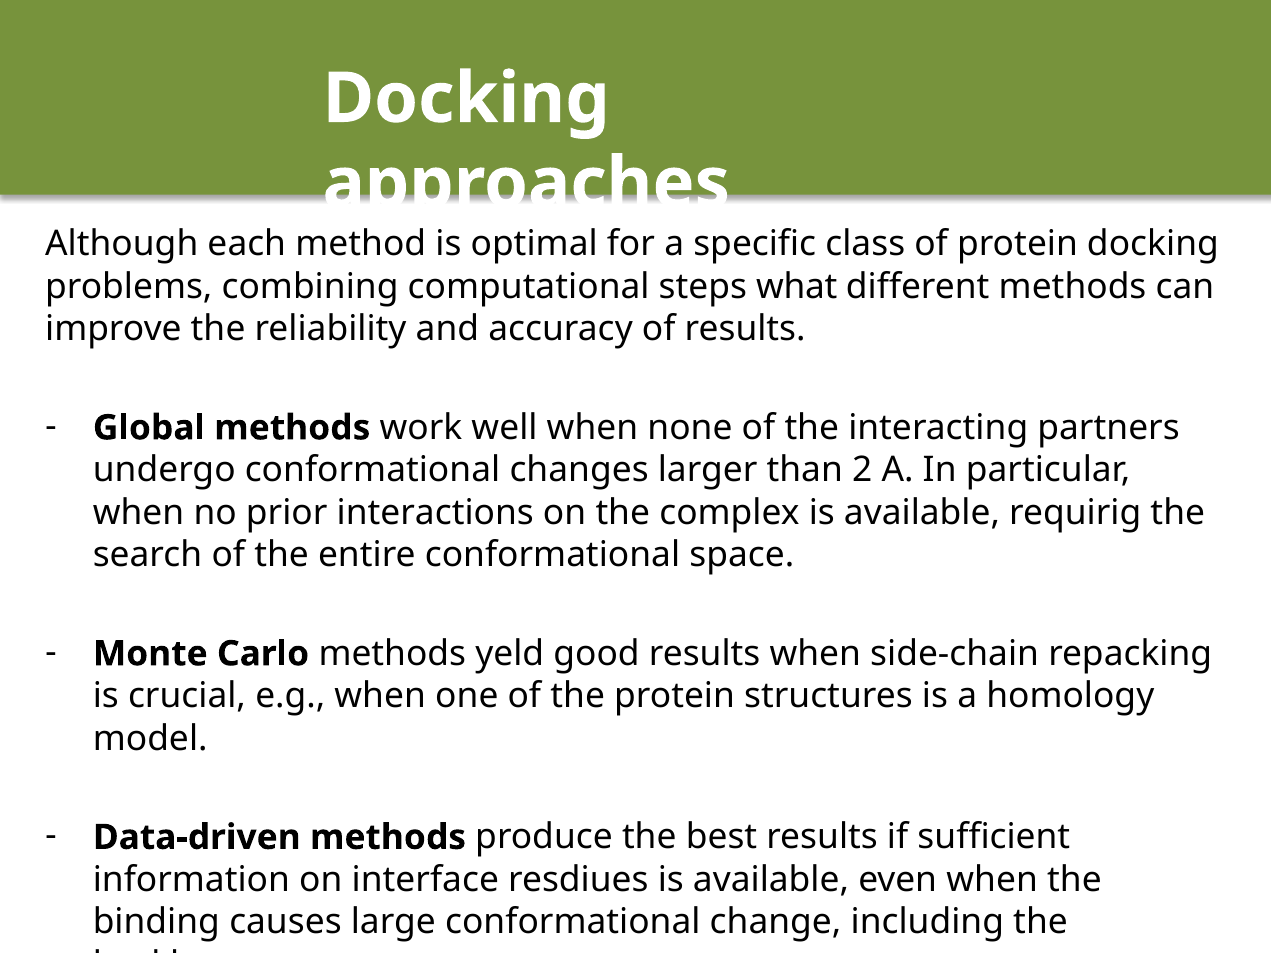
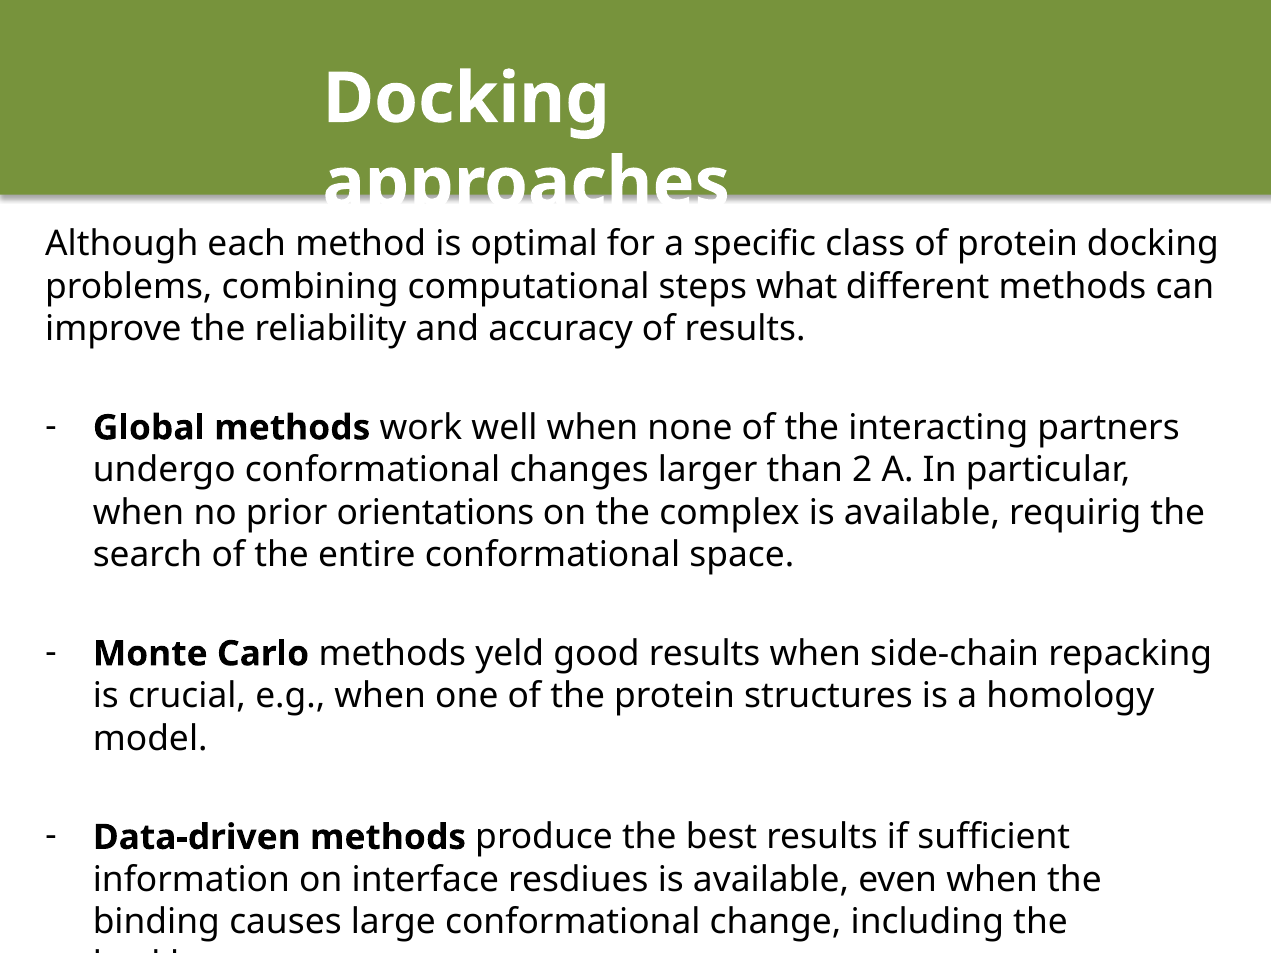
interactions: interactions -> orientations (435, 513)
